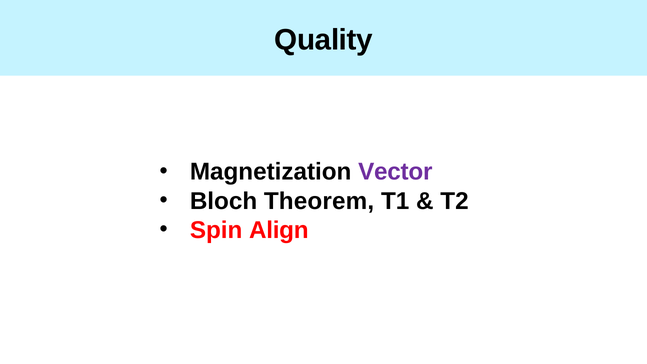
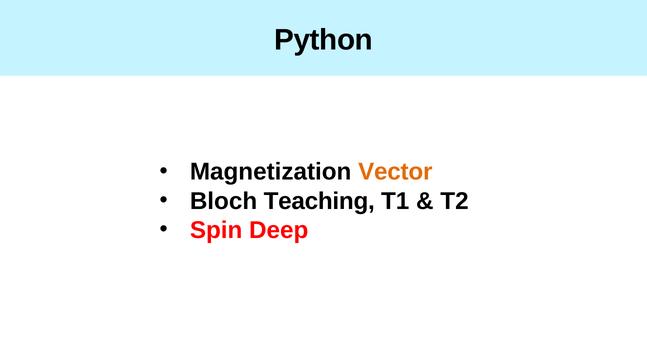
Quality: Quality -> Python (324, 40)
Vector colour: purple -> orange (395, 172)
Theorem: Theorem -> Teaching (319, 201)
Align: Align -> Deep (279, 230)
